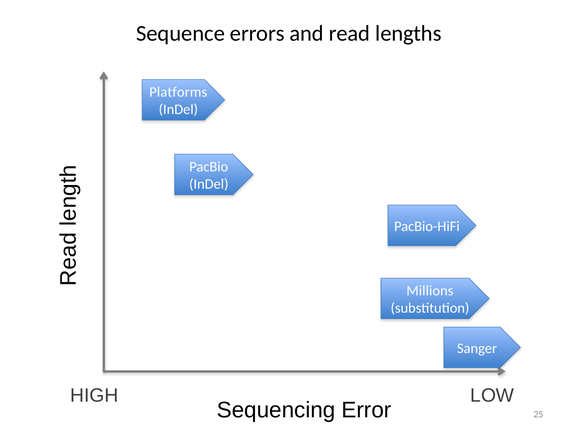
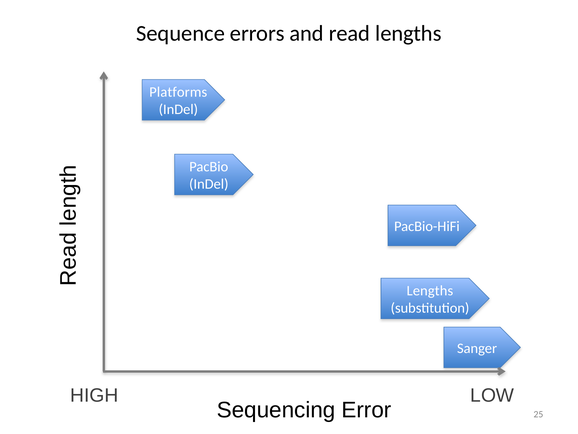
Millions: Millions -> Lengths (430, 290)
